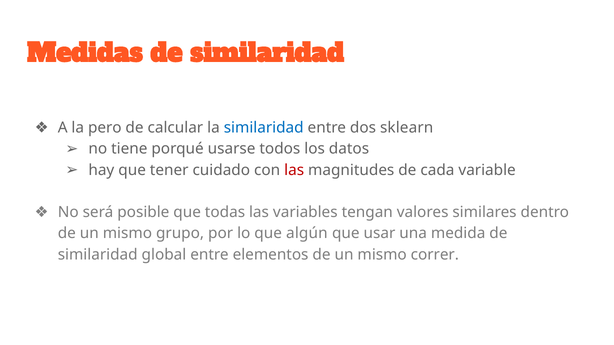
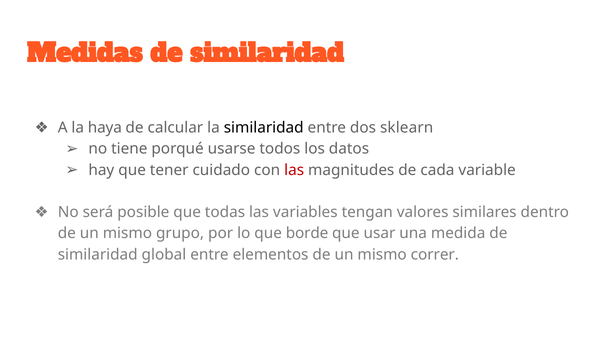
pero: pero -> haya (105, 128)
similaridad colour: blue -> black (264, 128)
algún: algún -> borde (307, 234)
